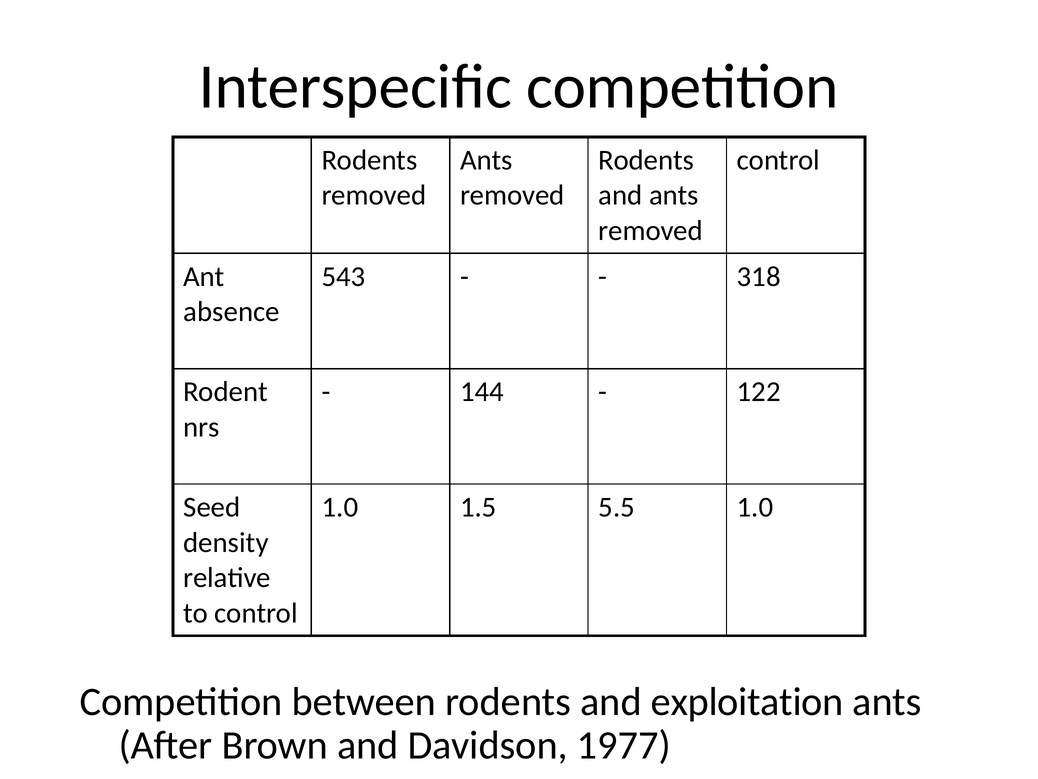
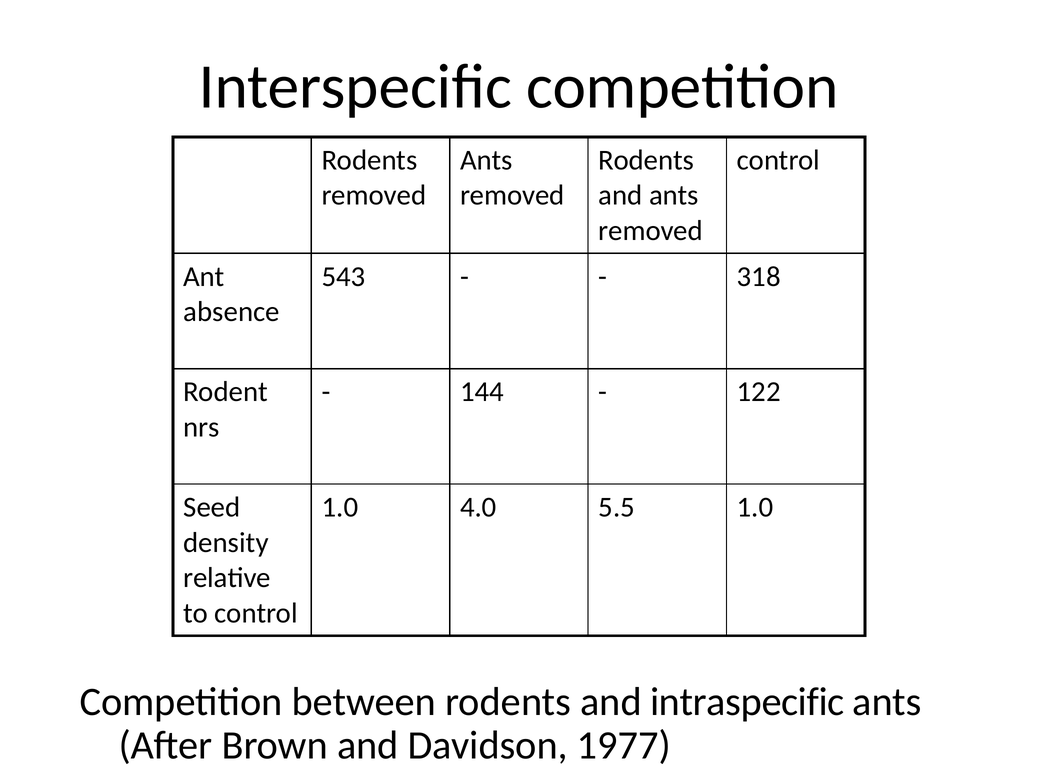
1.5: 1.5 -> 4.0 (478, 507)
exploitation: exploitation -> intraspecific (747, 701)
